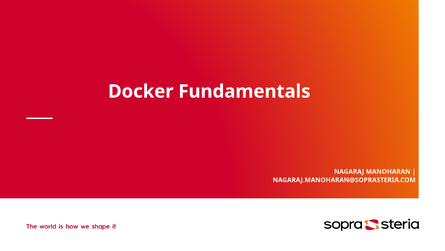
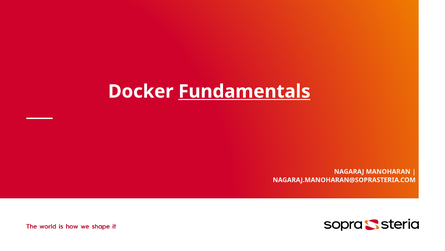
Fundamentals underline: none -> present (244, 91)
